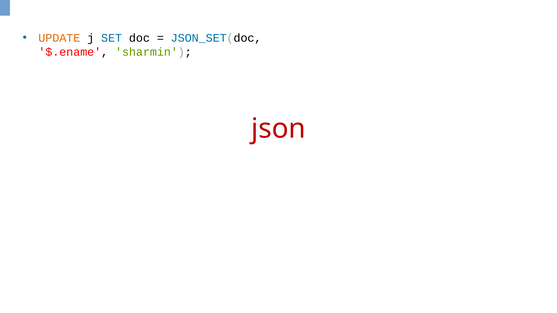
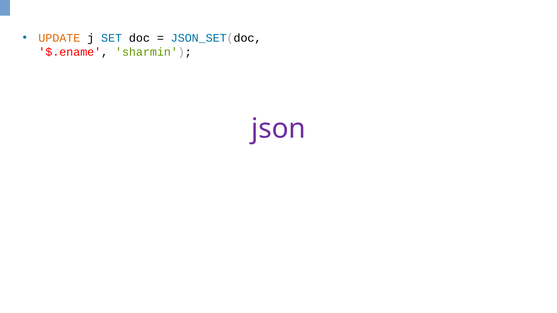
json colour: red -> purple (278, 129)
